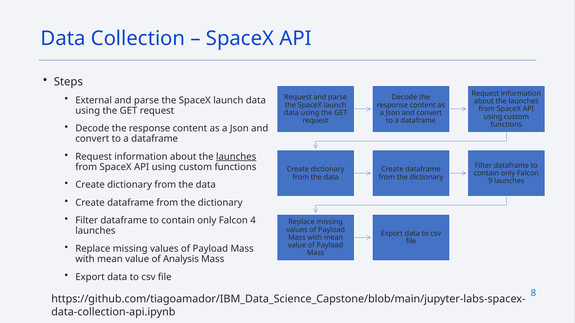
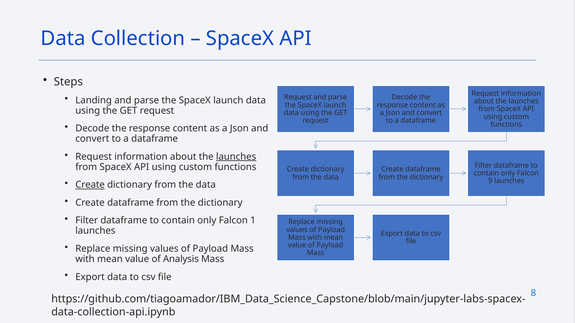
External: External -> Landing (94, 100)
Create underline: none -> present (90, 185)
4: 4 -> 1 (253, 221)
